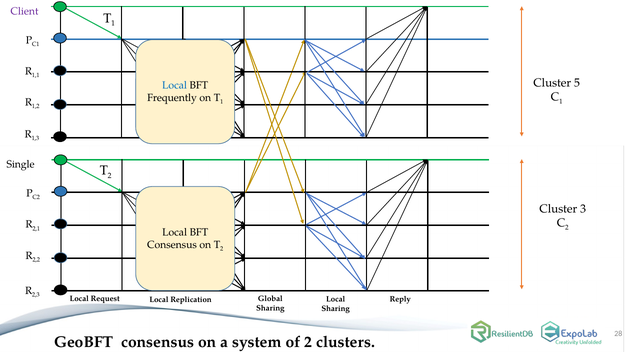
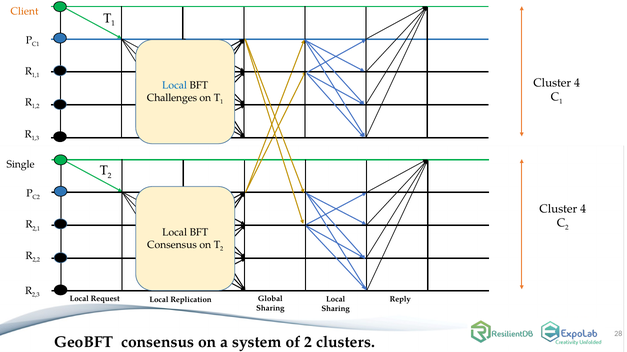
Client colour: purple -> orange (24, 11)
5: 5 -> 4 (577, 83)
Frequently: Frequently -> Challenges (172, 98)
3: 3 -> 4 (583, 209)
